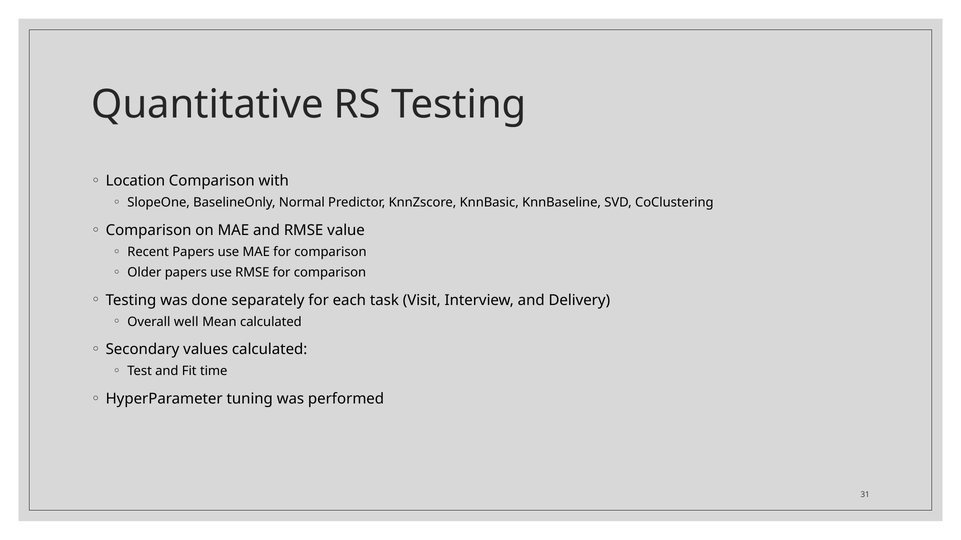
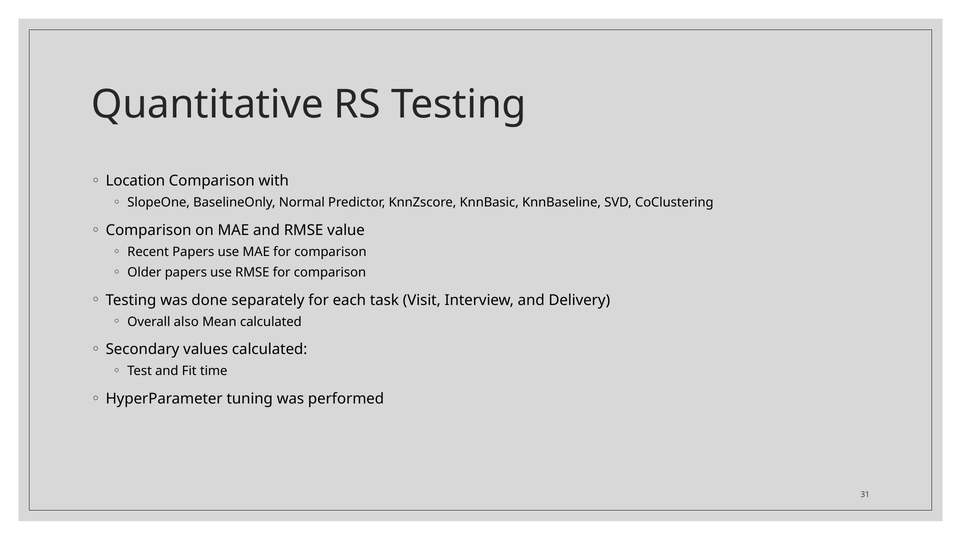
well: well -> also (186, 322)
